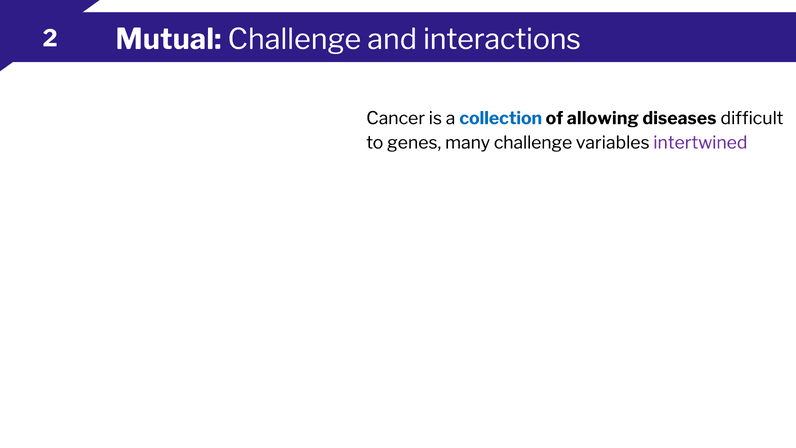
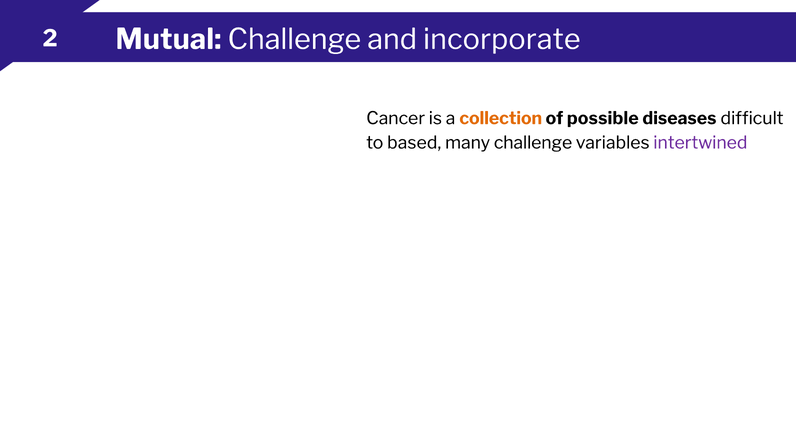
interactions: interactions -> incorporate (502, 39)
collection colour: blue -> orange (501, 118)
allowing: allowing -> possible (603, 118)
genes: genes -> based (414, 143)
